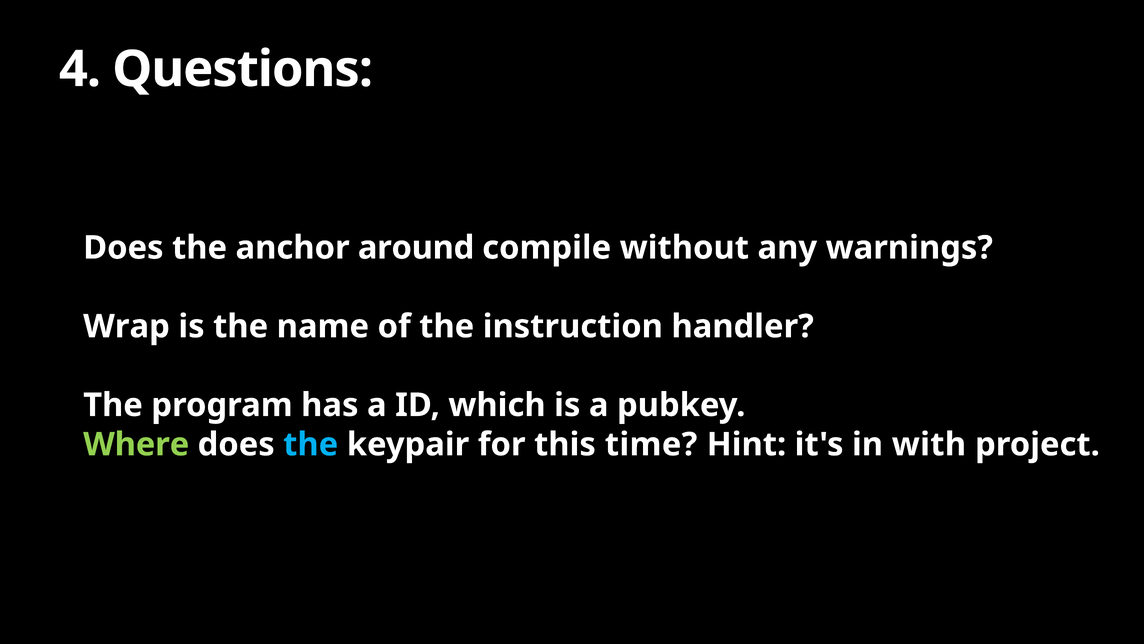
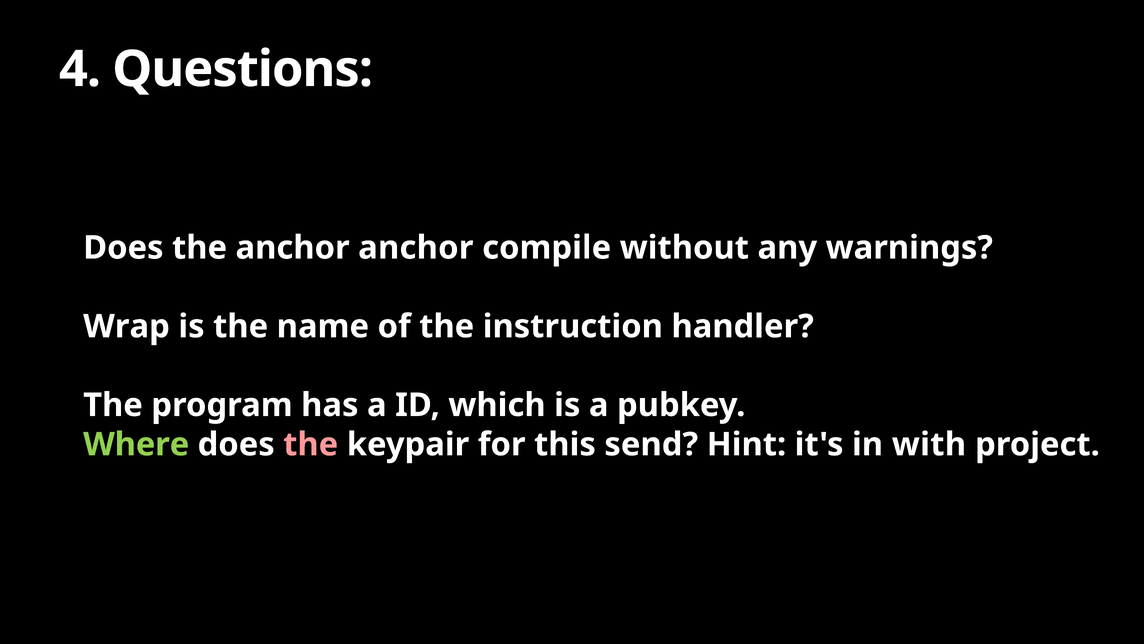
anchor around: around -> anchor (416, 248)
the colour: light blue -> pink (311, 444)
time: time -> send (651, 444)
